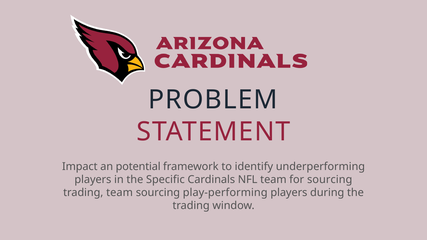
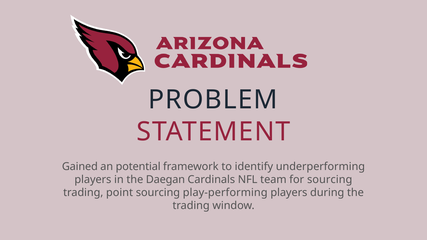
Impact: Impact -> Gained (80, 167)
Specific: Specific -> Daegan (165, 180)
trading team: team -> point (120, 193)
